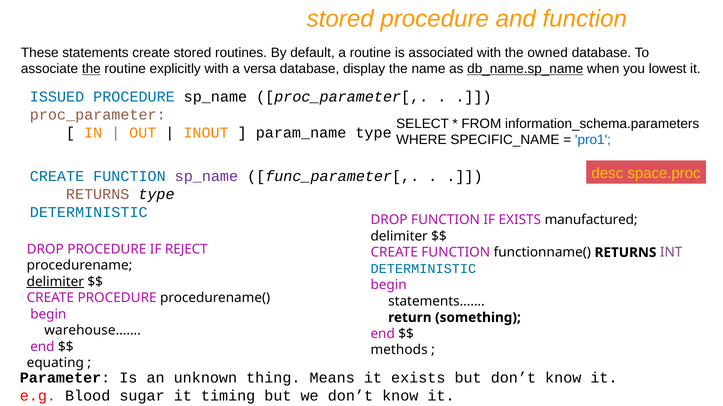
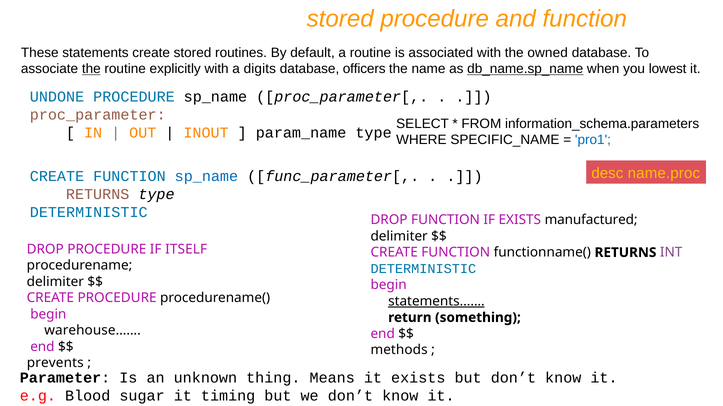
versa: versa -> digits (260, 69)
display: display -> officers (364, 69)
ISSUED: ISSUED -> UNDONE (57, 97)
space.proc: space.proc -> name.proc (664, 173)
sp_name colour: purple -> blue (206, 176)
REJECT: REJECT -> ITSELF (186, 250)
delimiter underline: present -> none (55, 282)
statements…… underline: none -> present (436, 302)
equating: equating -> prevents (55, 363)
